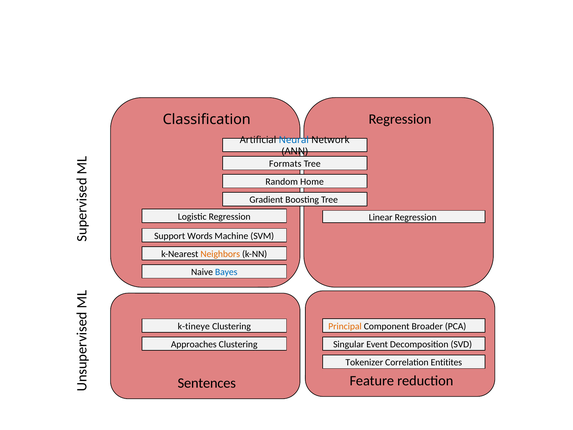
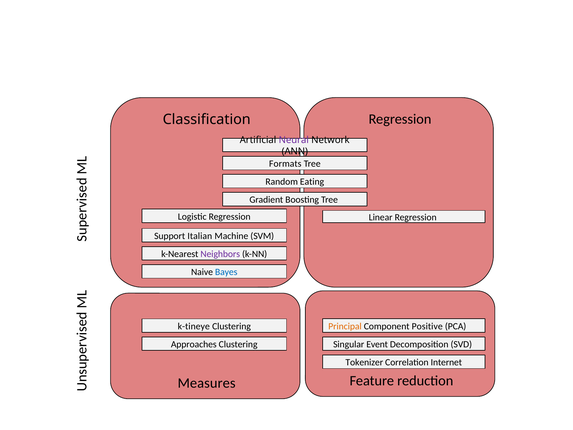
Neural colour: blue -> purple (294, 140)
Home: Home -> Eating (312, 182)
Words: Words -> Italian (200, 236)
Neighbors colour: orange -> purple (220, 254)
Broader: Broader -> Positive (427, 326)
Entitites: Entitites -> Internet (446, 362)
Sentences: Sentences -> Measures (207, 383)
